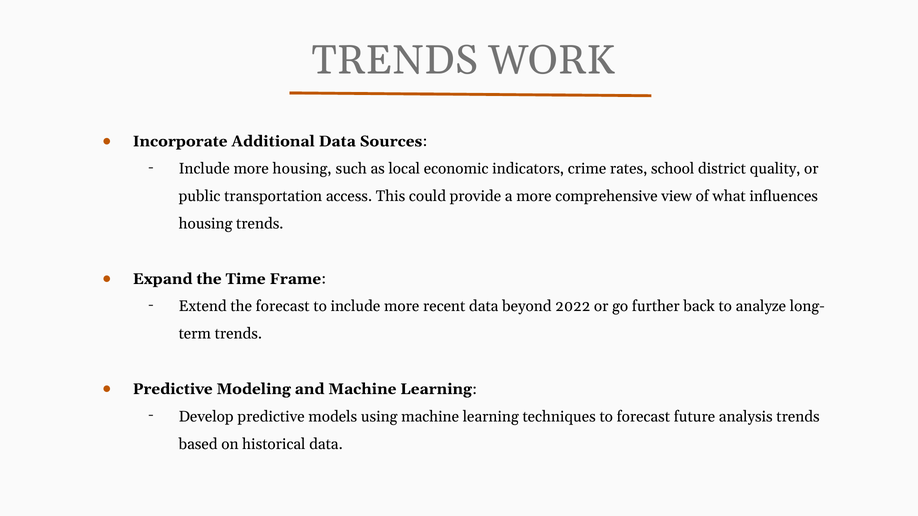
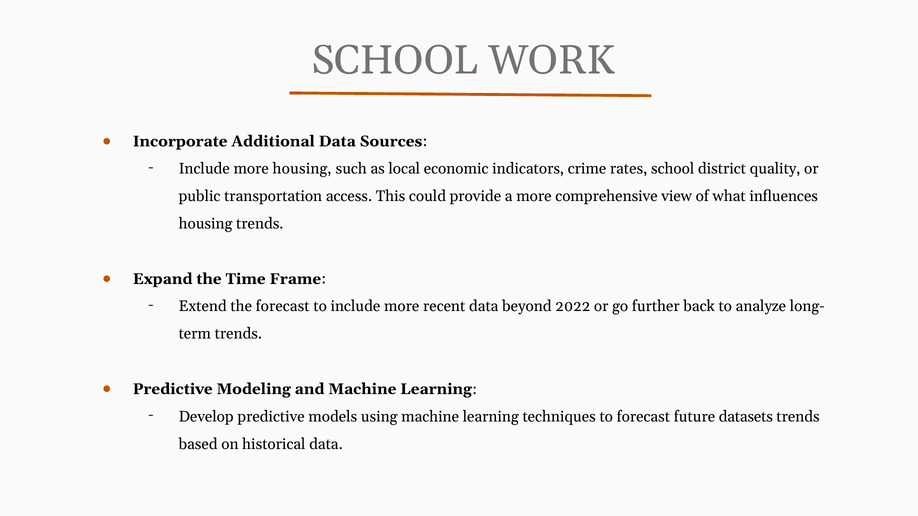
TRENDS: TRENDS -> SCHOOL (395, 60)
analysis: analysis -> datasets (746, 417)
